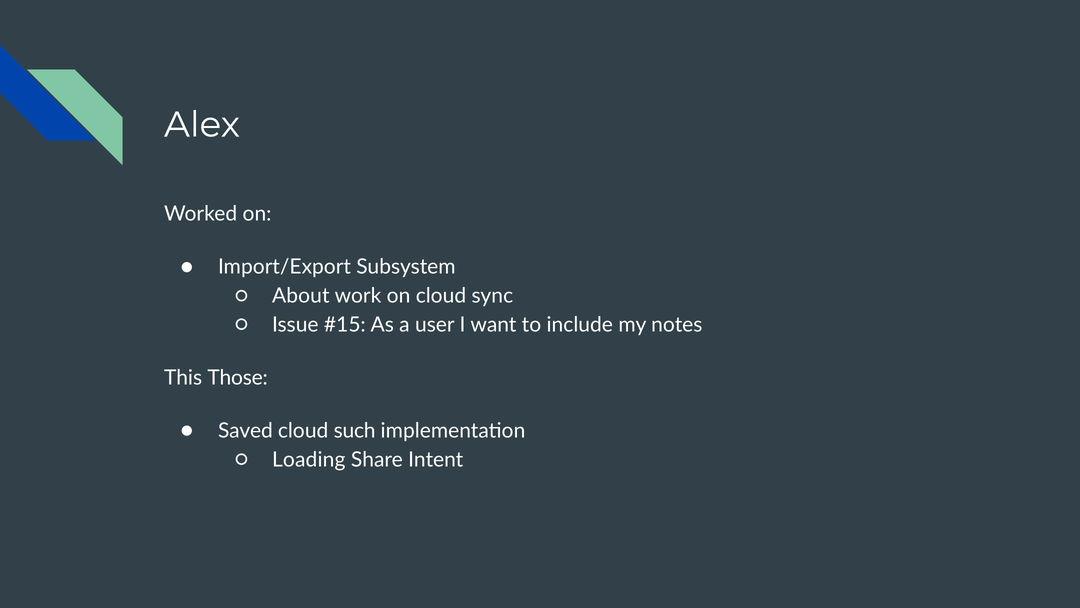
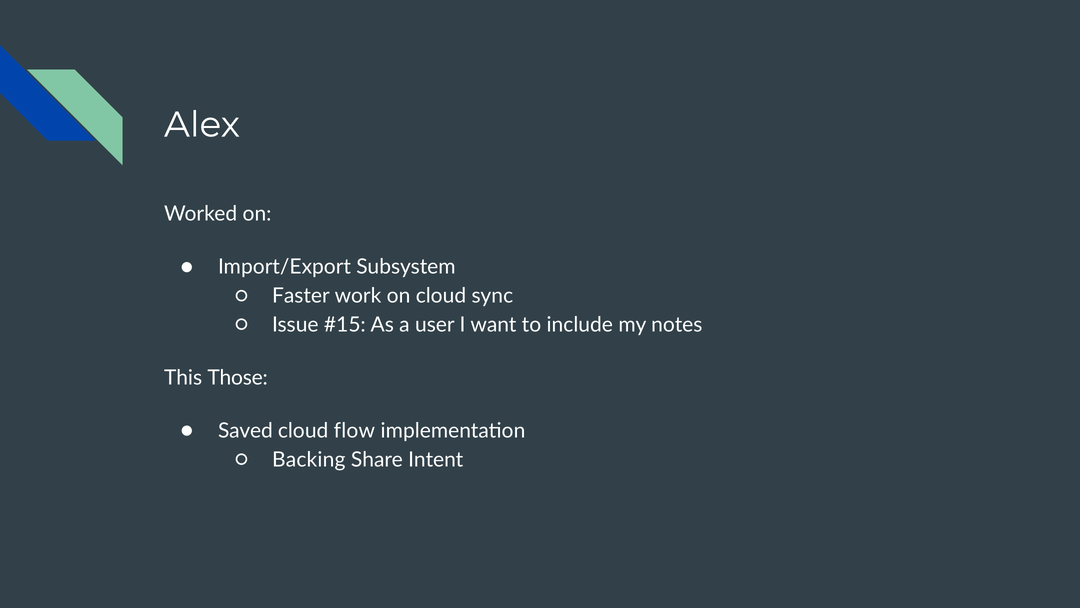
About: About -> Faster (301, 296)
such: such -> flow (354, 430)
Loading: Loading -> Backing (309, 459)
